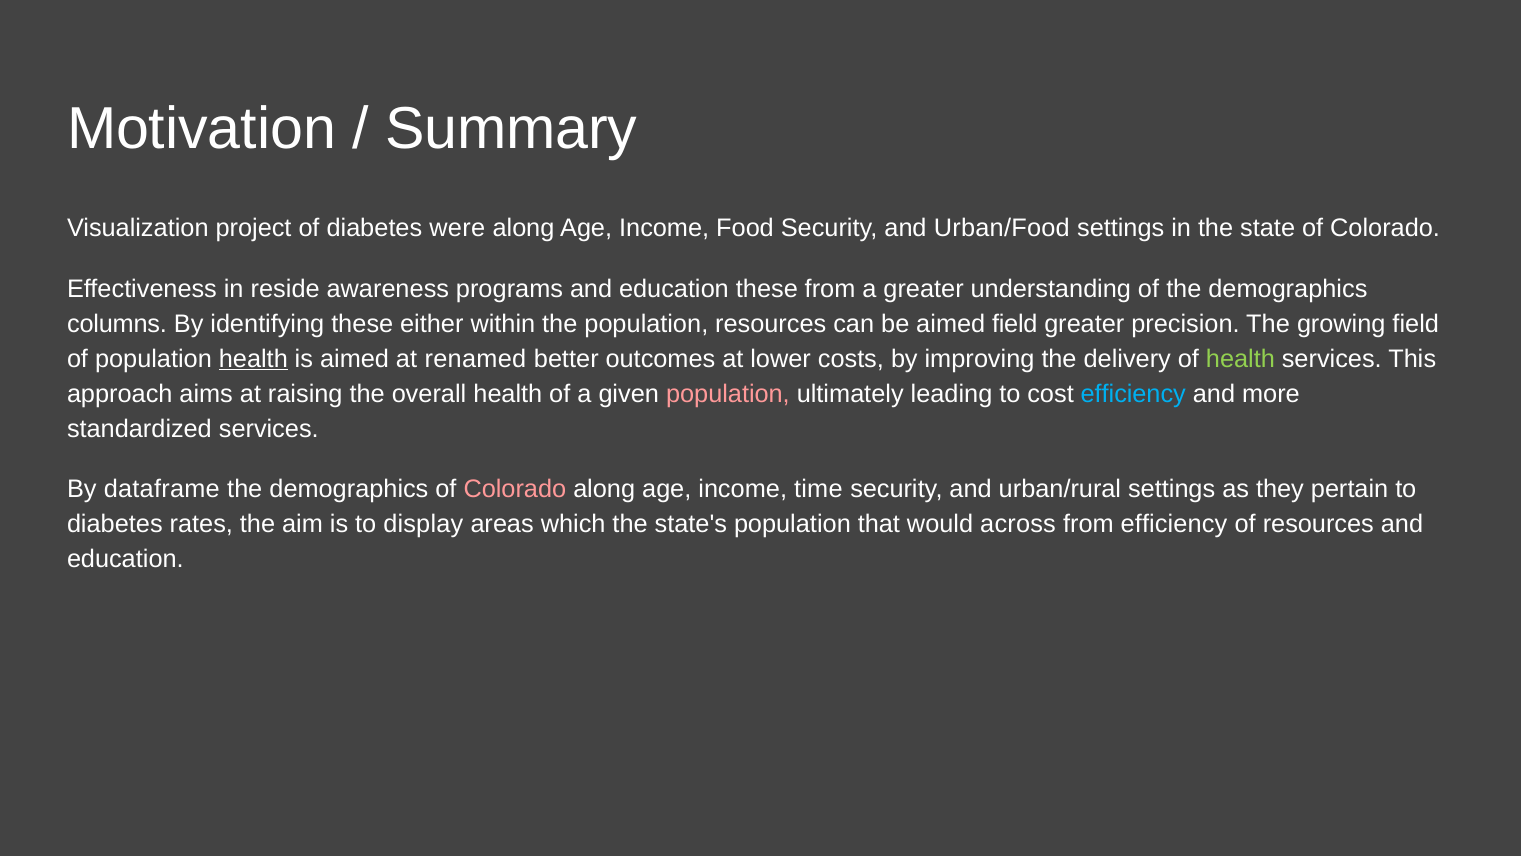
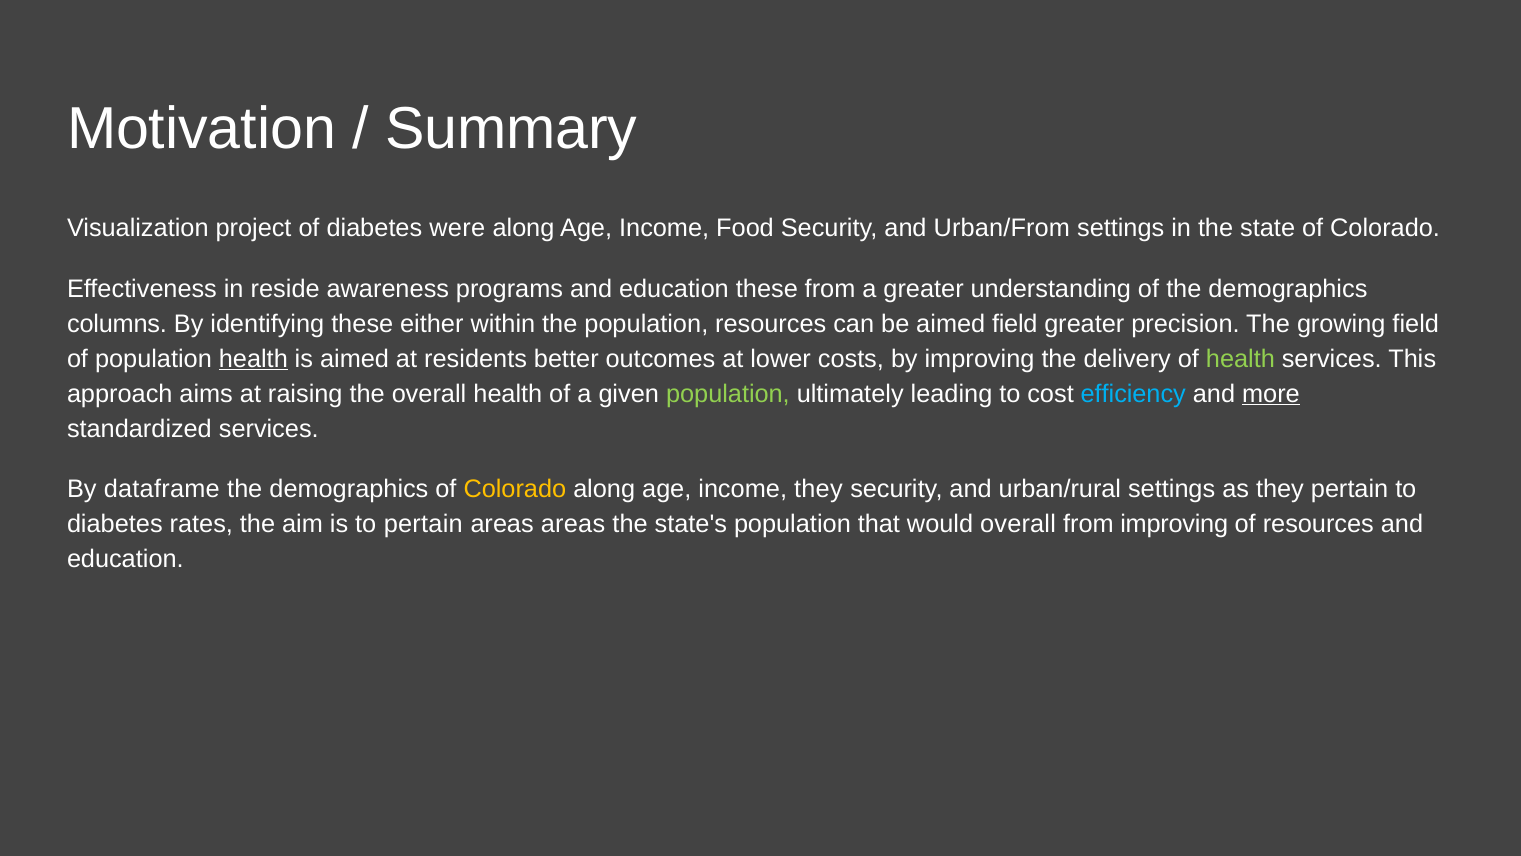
Urban/Food: Urban/Food -> Urban/From (1002, 228)
renamed: renamed -> residents (476, 359)
population colour: pink -> light green (728, 394)
more underline: none -> present (1271, 394)
Colorado colour: pink -> yellow (515, 489)
income time: time -> they (818, 489)
to display: display -> pertain (423, 524)
areas which: which -> areas (573, 524)
would across: across -> overall (1018, 524)
from efficiency: efficiency -> improving (1174, 524)
